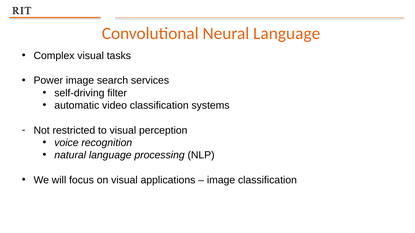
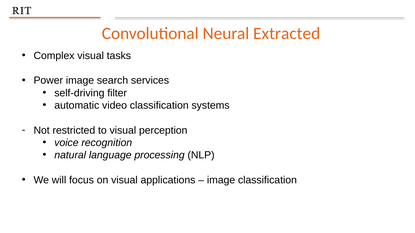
Neural Language: Language -> Extracted (287, 34)
